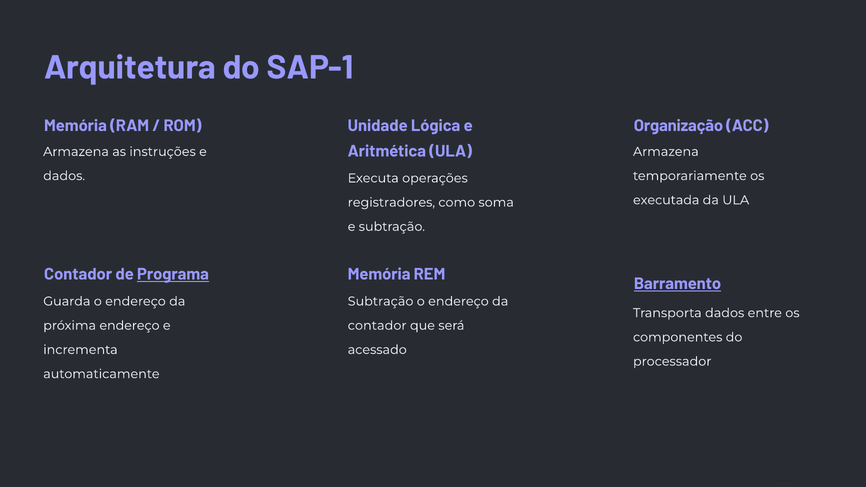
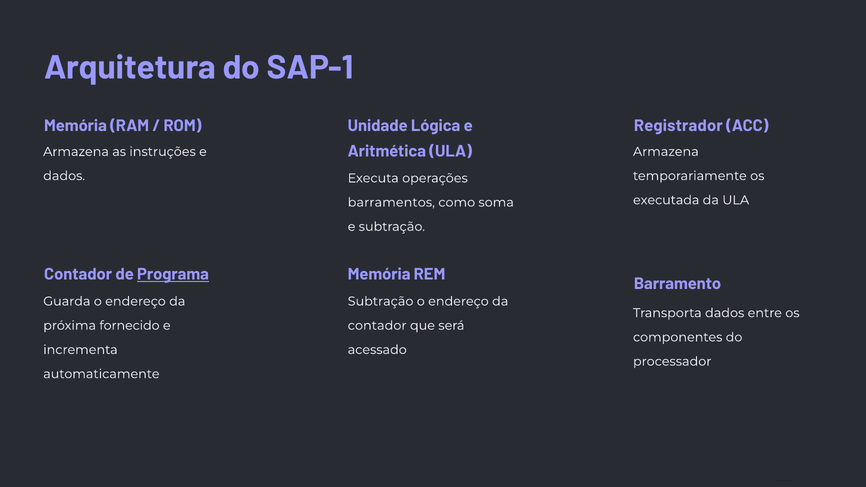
Organização: Organização -> Registrador (678, 126)
registradores: registradores -> barramentos (391, 202)
Barramento underline: present -> none (678, 284)
próxima endereço: endereço -> fornecido (129, 326)
